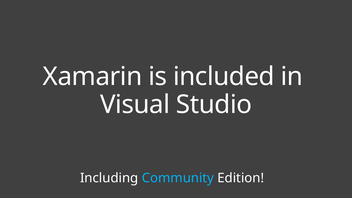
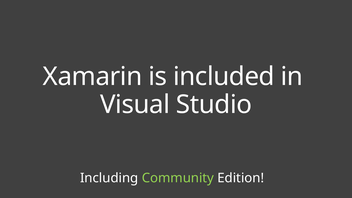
Community colour: light blue -> light green (178, 178)
